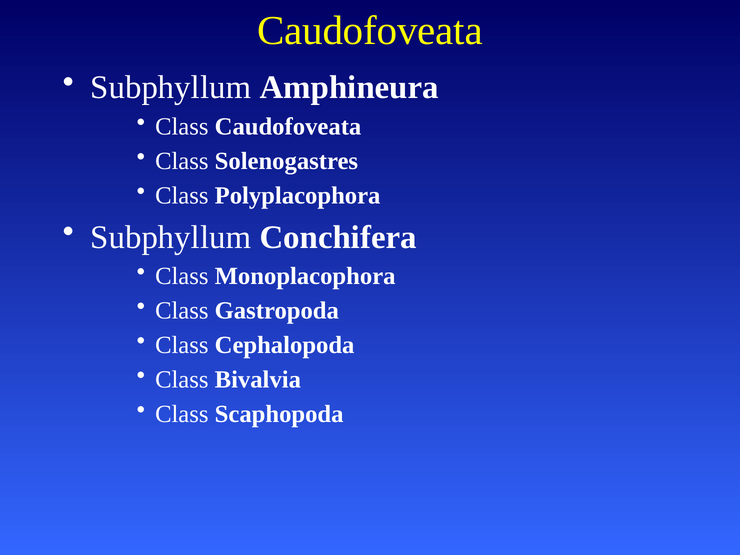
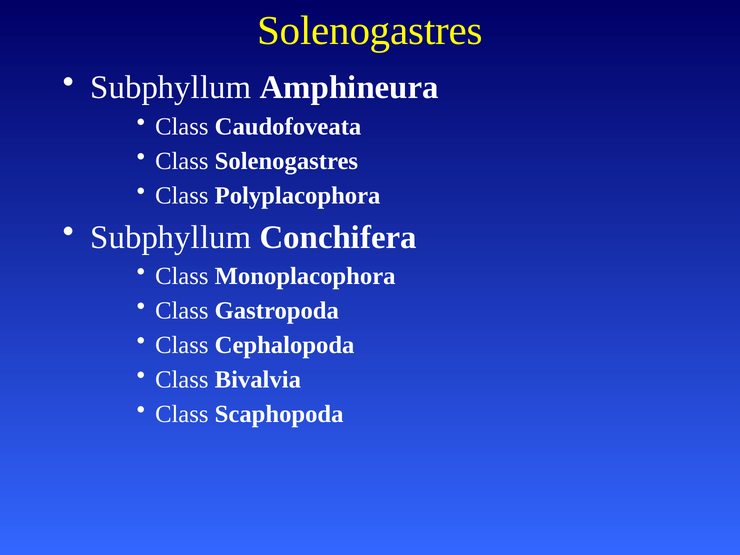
Caudofoveata: Caudofoveata -> Solenogastres (370, 31)
